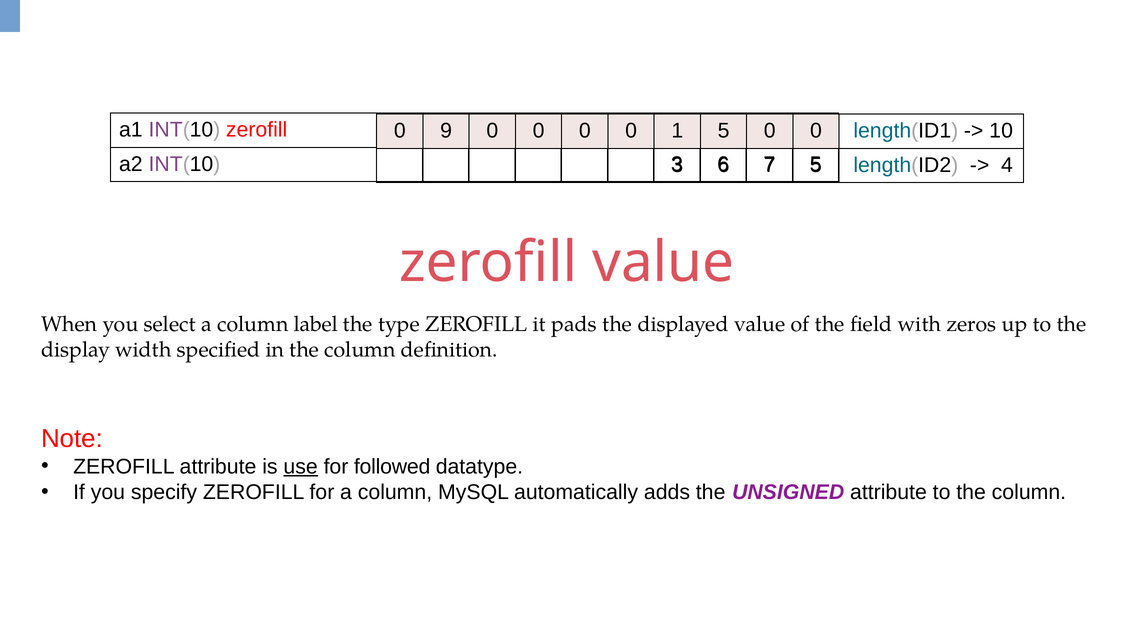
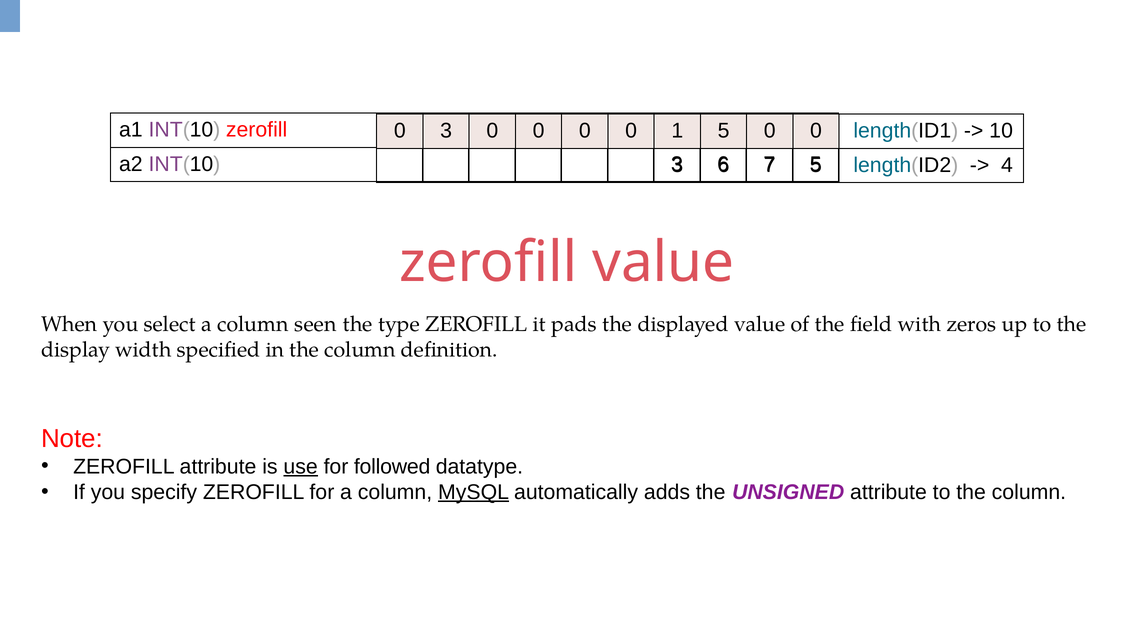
0 9: 9 -> 3 (446, 131)
label: label -> seen (316, 324)
MySQL underline: none -> present (474, 492)
